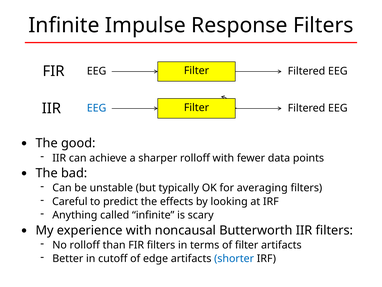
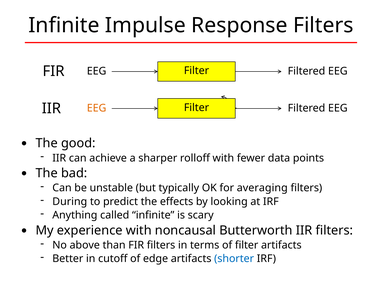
EEG colour: blue -> orange (97, 108)
Careful: Careful -> During (70, 201)
No rolloff: rolloff -> above (85, 245)
